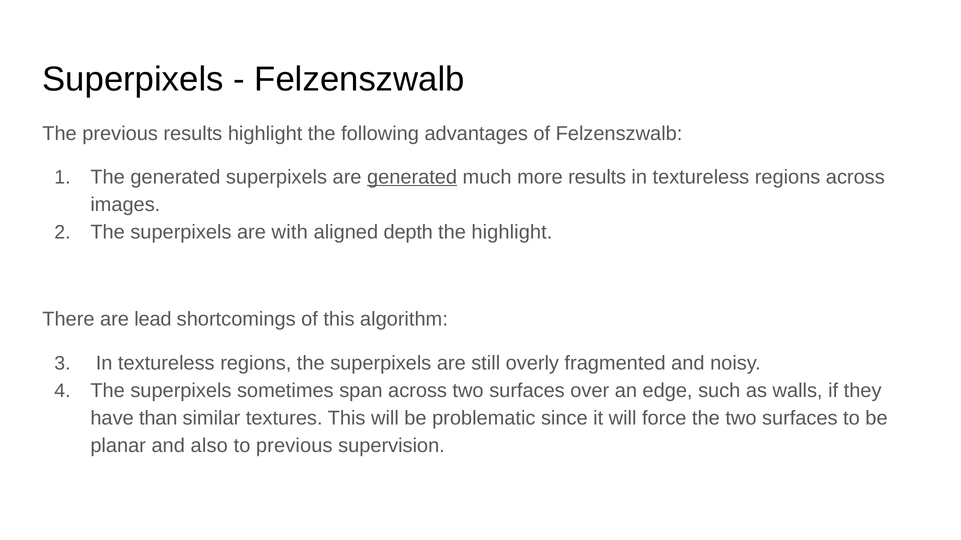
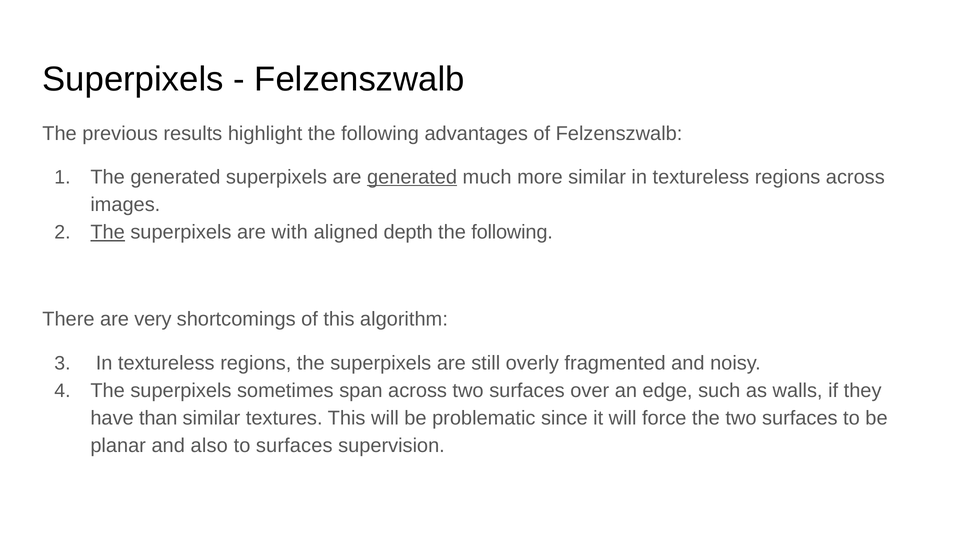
more results: results -> similar (597, 177)
The underline: none -> present (108, 232)
highlight: highlight -> following (512, 232)
lead: lead -> very (153, 320)
to previous: previous -> surfaces (294, 446)
